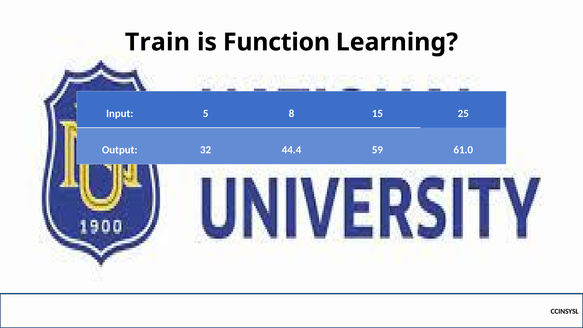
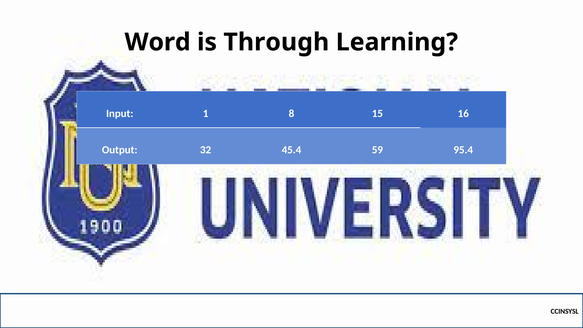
Train: Train -> Word (158, 42)
Function: Function -> Through (276, 42)
5: 5 -> 1 (206, 114)
25: 25 -> 16 (463, 114)
44.4: 44.4 -> 45.4 (291, 150)
61.0: 61.0 -> 95.4 (463, 150)
